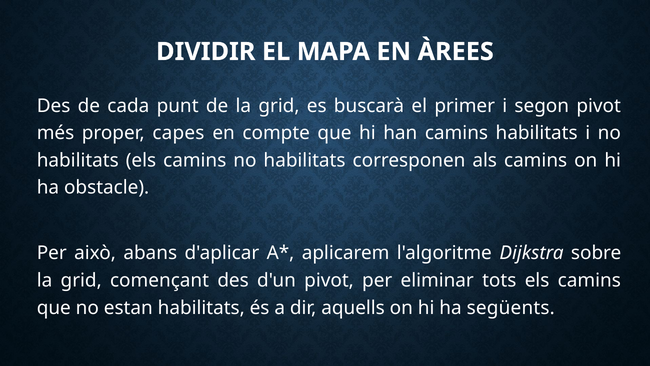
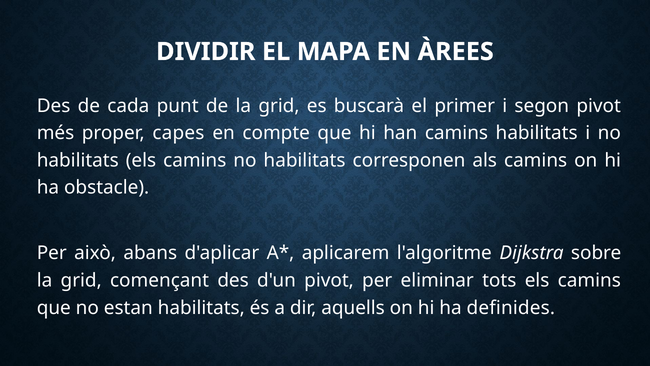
següents: següents -> definides (511, 307)
